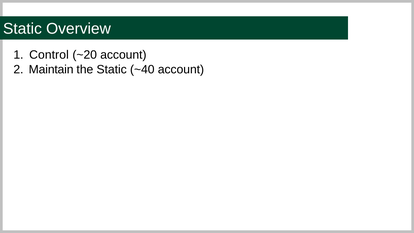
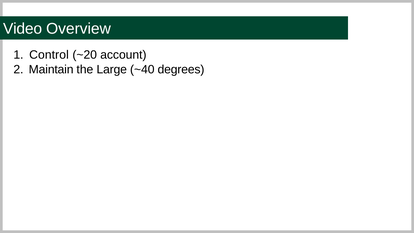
Static: Static -> Video (23, 29)
the Static: Static -> Large (112, 69)
~40 account: account -> degrees (181, 69)
